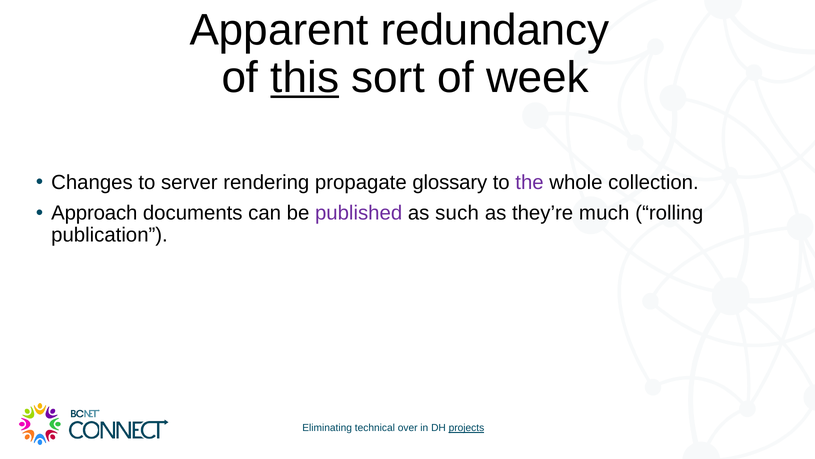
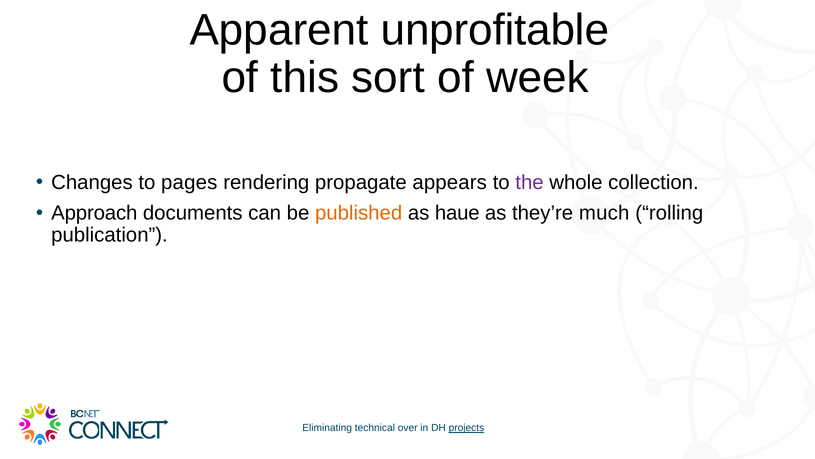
redundancy: redundancy -> unprofitable (495, 30)
this underline: present -> none (305, 78)
server: server -> pages (189, 182)
glossary: glossary -> appears (450, 182)
published colour: purple -> orange (359, 213)
such: such -> haue (457, 213)
